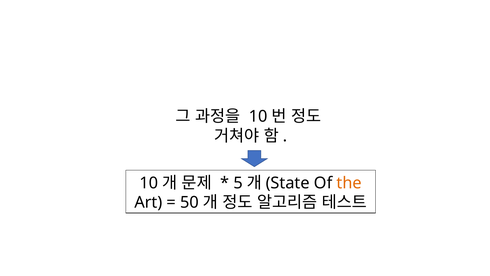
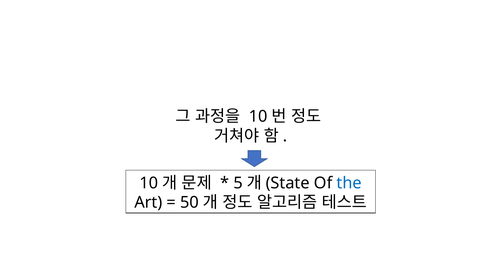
the colour: orange -> blue (349, 183)
